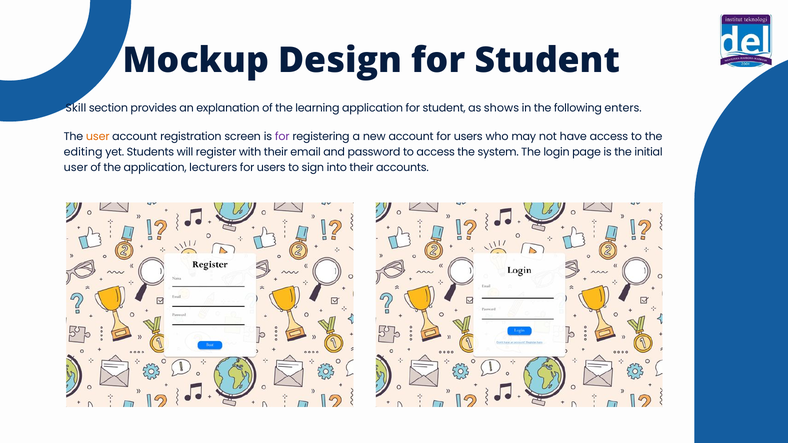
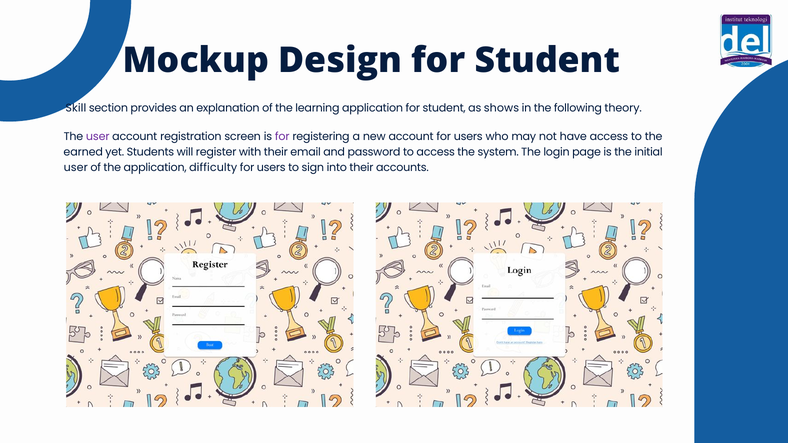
enters: enters -> theory (623, 108)
user colour: orange -> purple (98, 137)
editing: editing -> earned (83, 152)
lecturers: lecturers -> difficulty (213, 168)
